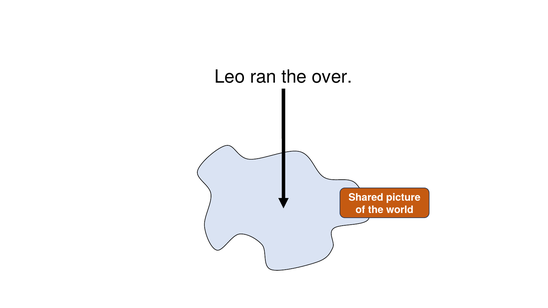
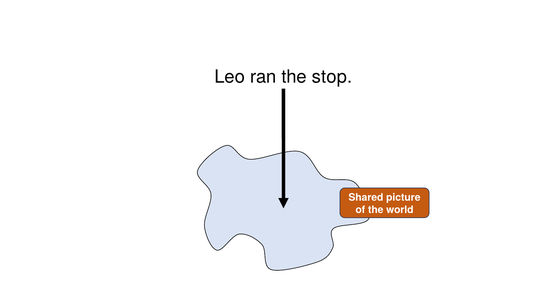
over: over -> stop (332, 77)
